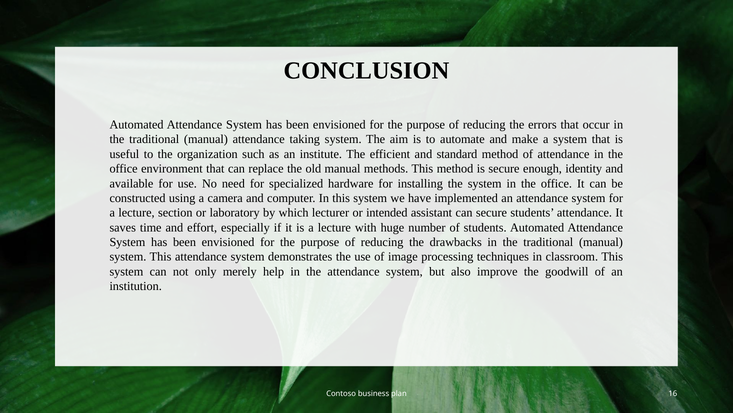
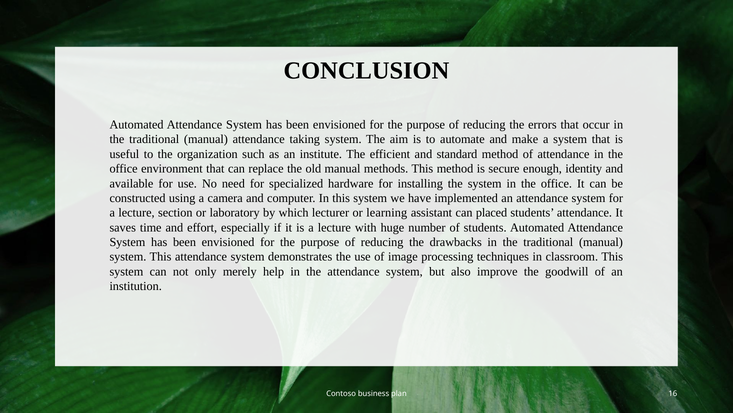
intended: intended -> learning (387, 212)
can secure: secure -> placed (492, 212)
